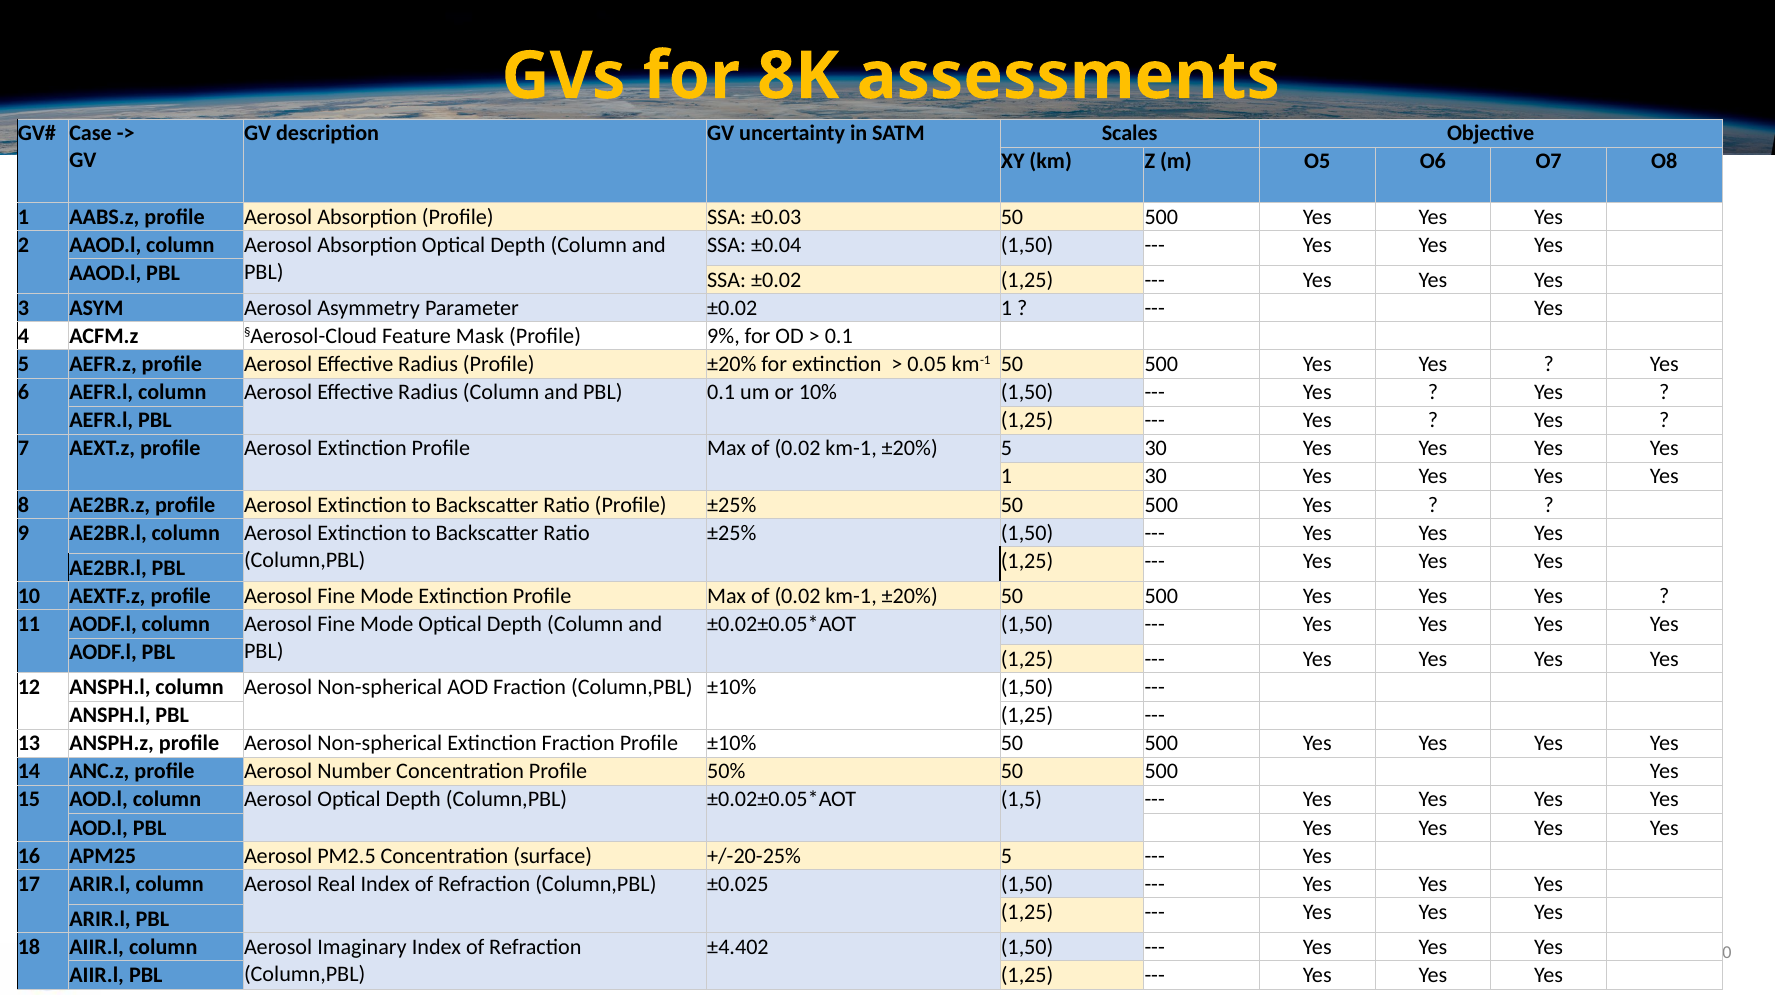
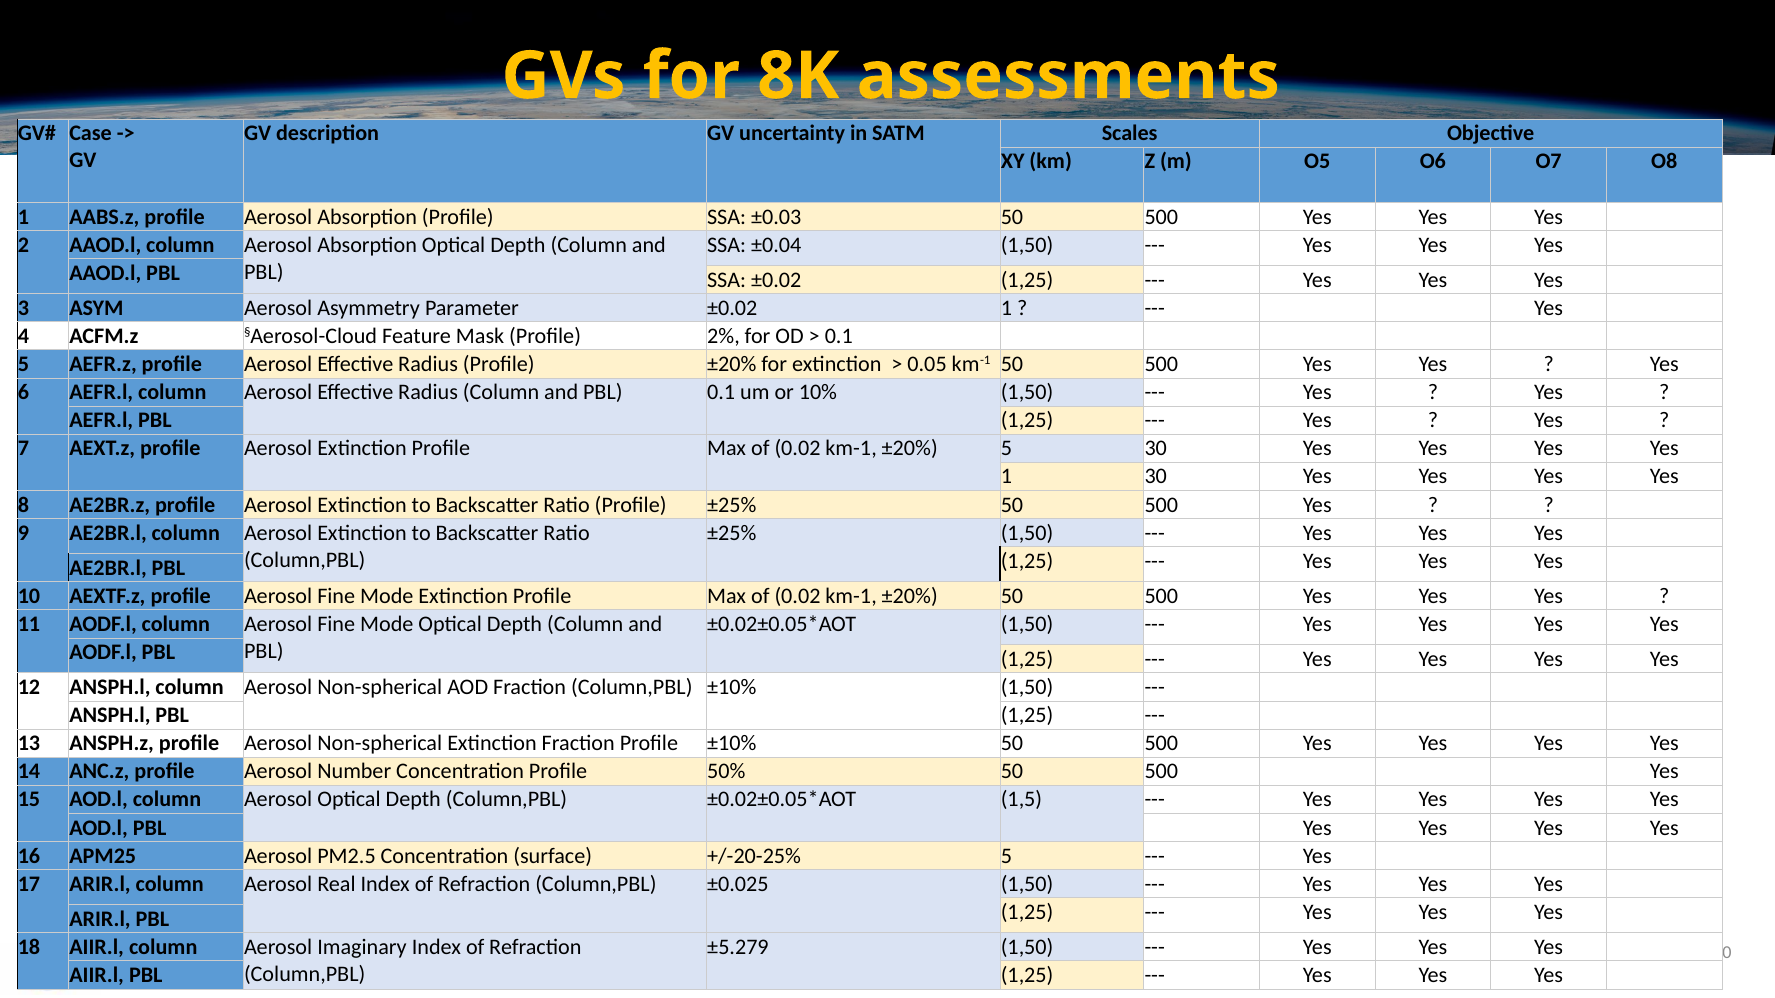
9%: 9% -> 2% (724, 336)
±4.402: ±4.402 -> ±5.279 (738, 947)
